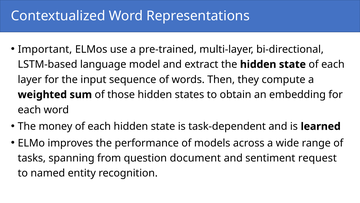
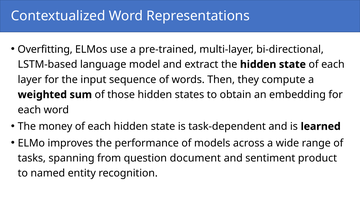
Important: Important -> Overfitting (45, 49)
request: request -> product (318, 158)
